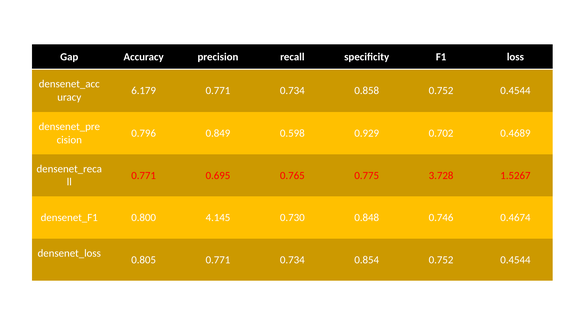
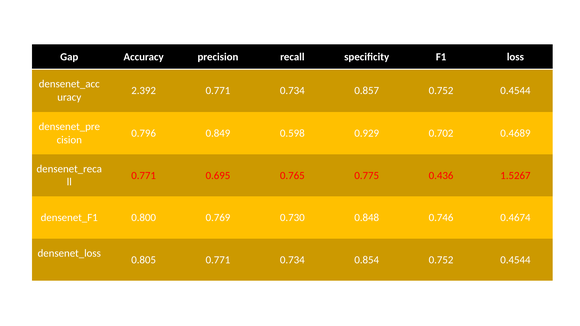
6.179: 6.179 -> 2.392 (144, 91)
0.858: 0.858 -> 0.857 (367, 91)
3.728: 3.728 -> 0.436 (441, 176)
4.145: 4.145 -> 0.769 (218, 218)
